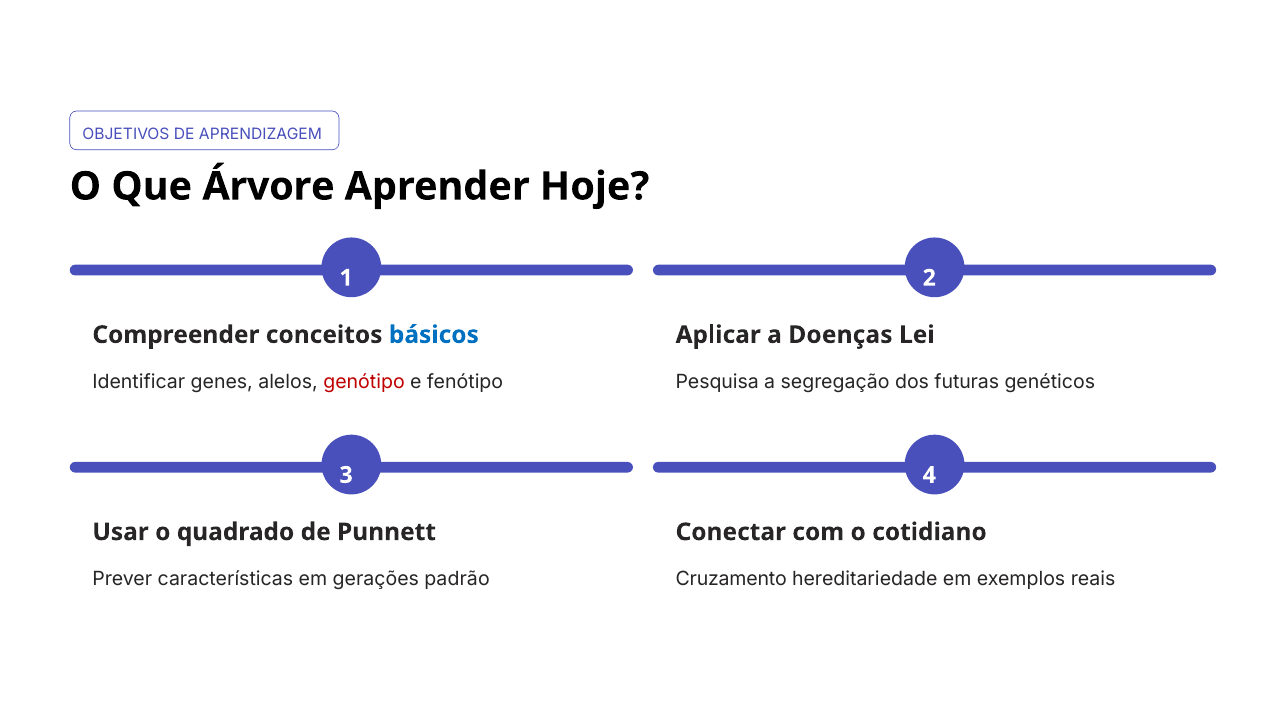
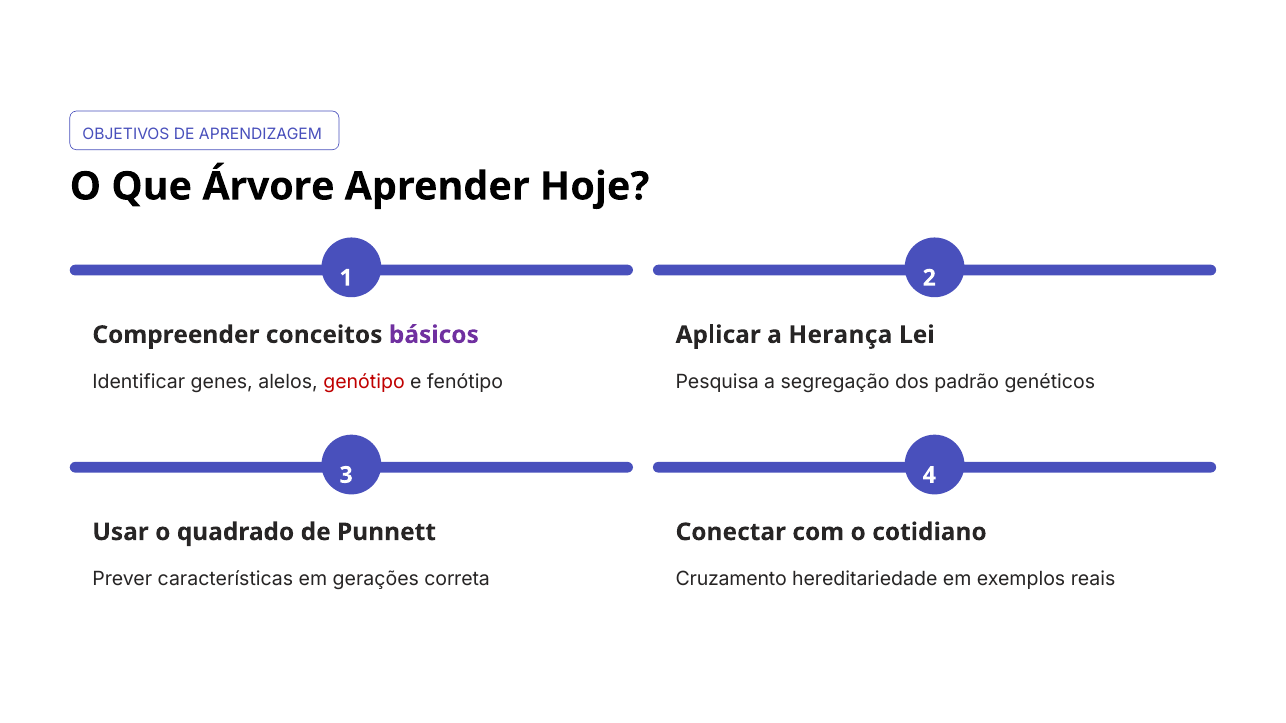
básicos colour: blue -> purple (434, 335)
Doenças: Doenças -> Herança (840, 335)
futuras: futuras -> padrão (967, 382)
padrão: padrão -> correta (457, 579)
